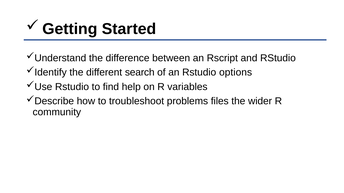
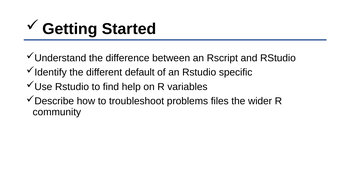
search: search -> default (140, 73)
options: options -> specific (236, 73)
